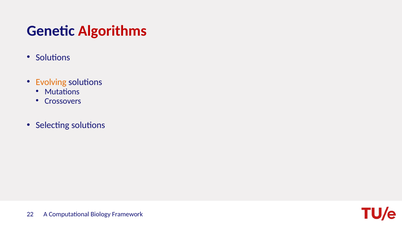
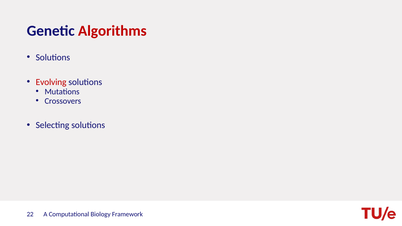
Evolving colour: orange -> red (51, 82)
